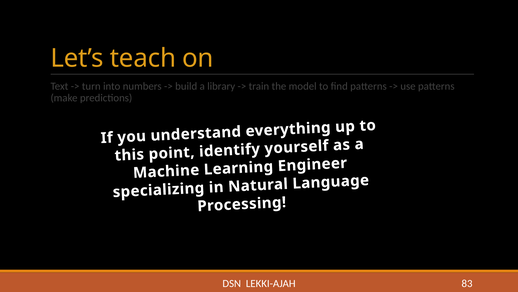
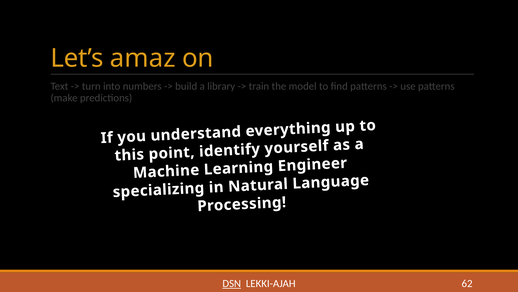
teach: teach -> amaz (143, 58)
DSN underline: none -> present (232, 283)
83: 83 -> 62 (467, 283)
